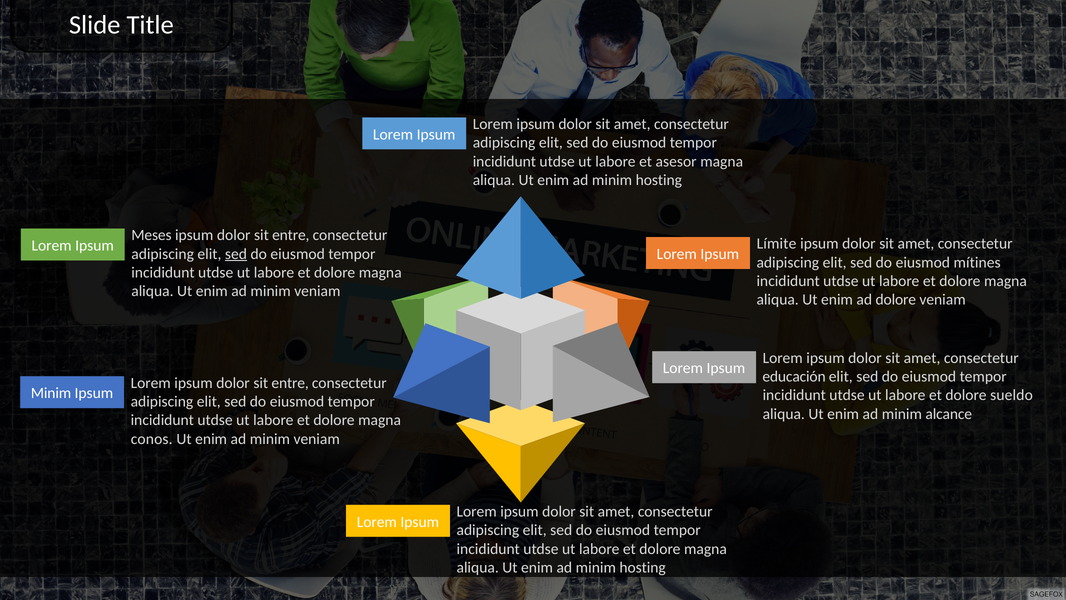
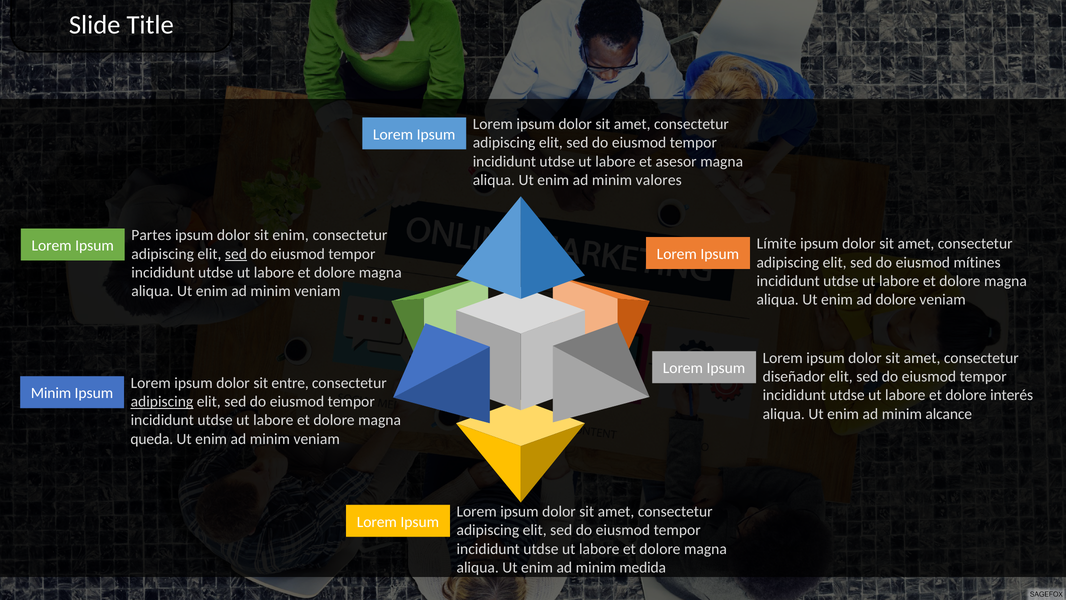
hosting: hosting -> valores (659, 180)
Meses: Meses -> Partes (151, 235)
entre: entre -> enim (291, 235)
educación: educación -> diseñador (794, 376)
sueldo: sueldo -> interés (1012, 395)
adipiscing underline: none -> present (162, 401)
conos: conos -> queda (152, 439)
hosting: hosting -> medida (643, 567)
